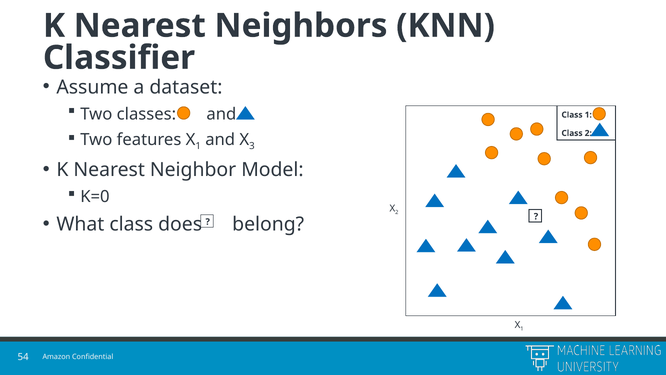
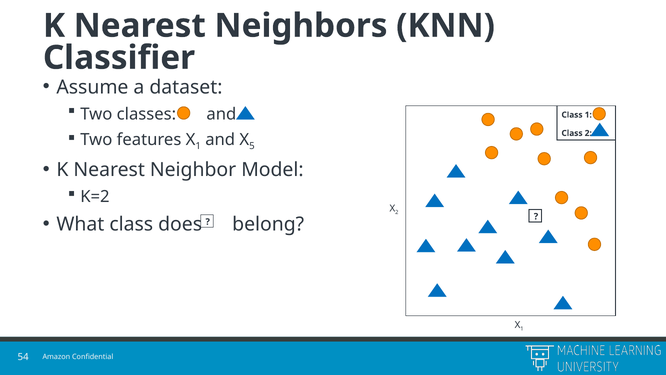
3: 3 -> 5 (252, 146)
K=0: K=0 -> K=2 (95, 197)
